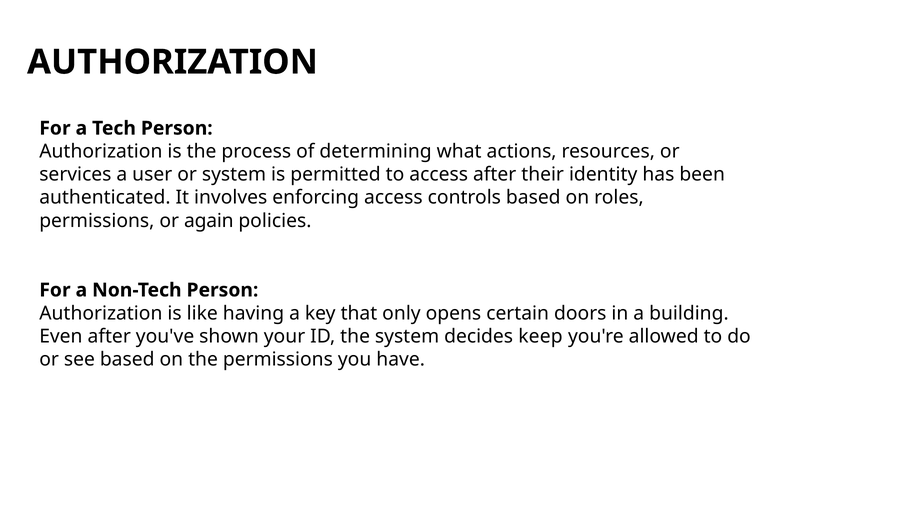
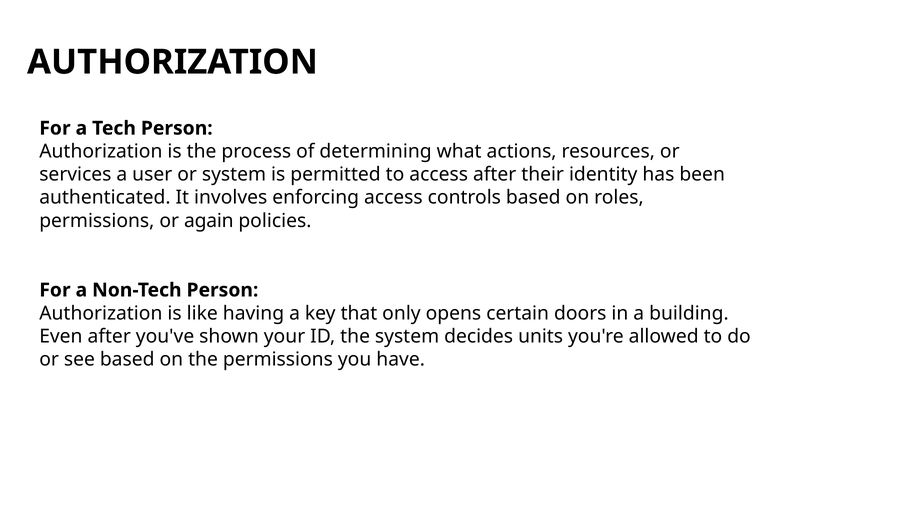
keep: keep -> units (541, 336)
